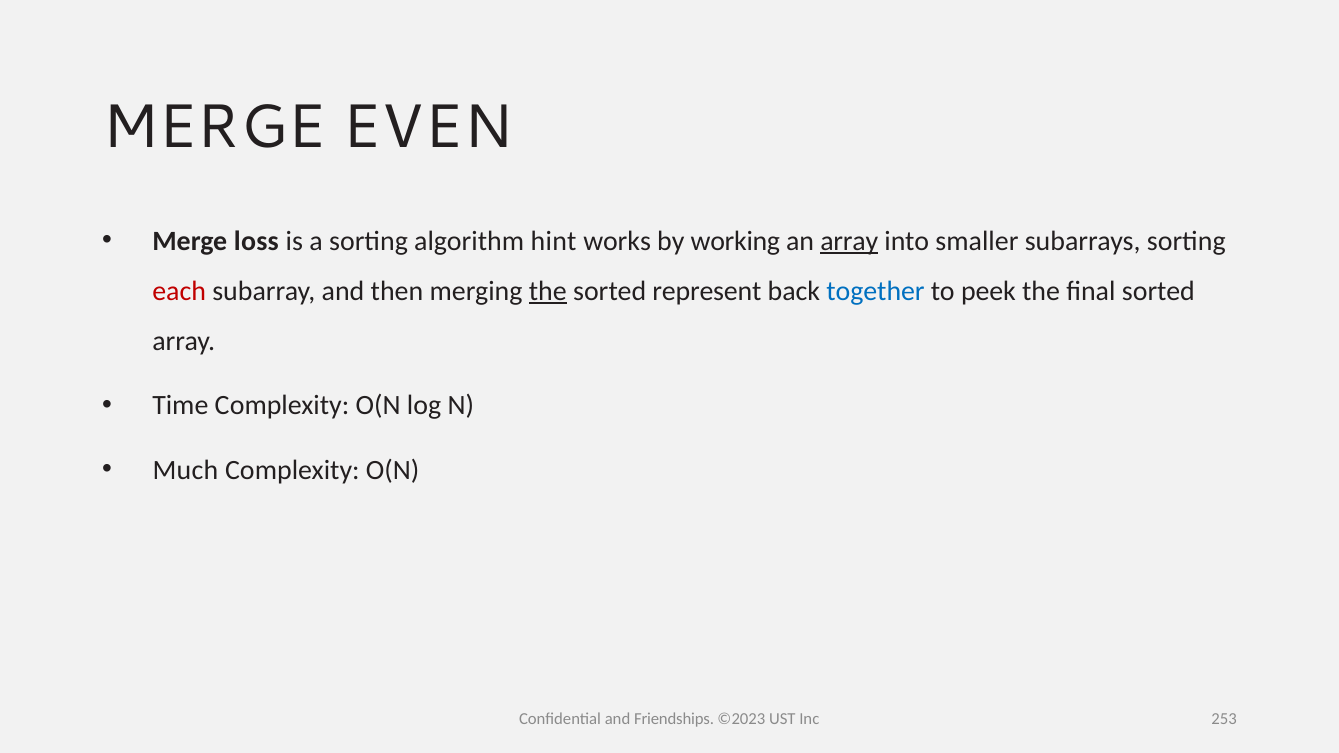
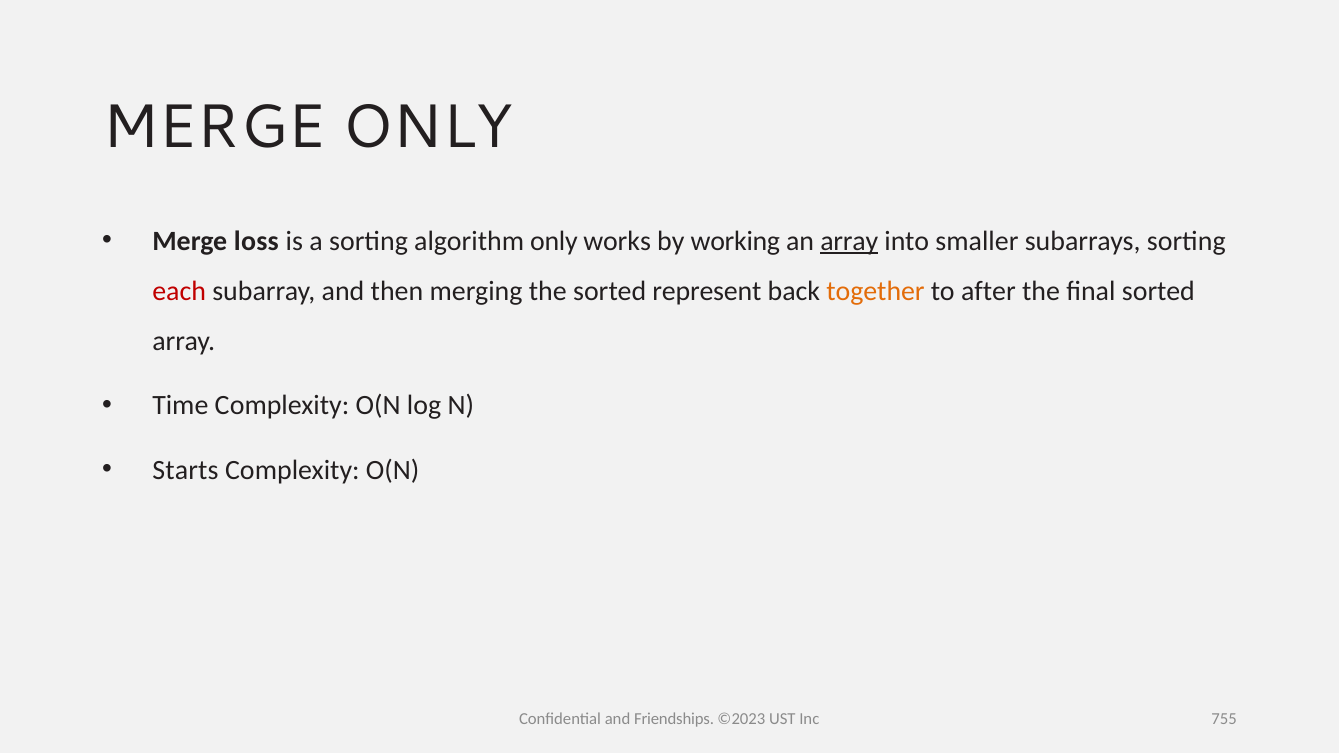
MERGE EVEN: EVEN -> ONLY (428, 127)
algorithm hint: hint -> only (554, 241)
the underline: present -> none (548, 291)
together colour: blue -> orange (876, 291)
peek: peek -> after (988, 291)
Much: Much -> Starts (185, 470)
253: 253 -> 755 (1224, 719)
